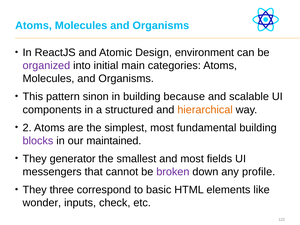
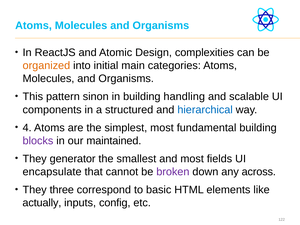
environment: environment -> complexities (204, 53)
organized colour: purple -> orange (46, 66)
because: because -> handling (184, 97)
hierarchical colour: orange -> blue (205, 110)
2: 2 -> 4 (27, 128)
messengers: messengers -> encapsulate (52, 172)
profile: profile -> across (259, 172)
wonder: wonder -> actually (42, 203)
check: check -> config (115, 203)
